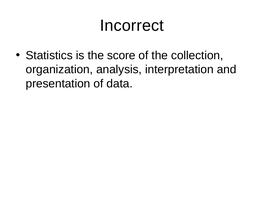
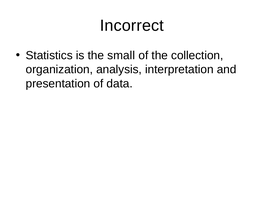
score: score -> small (121, 55)
